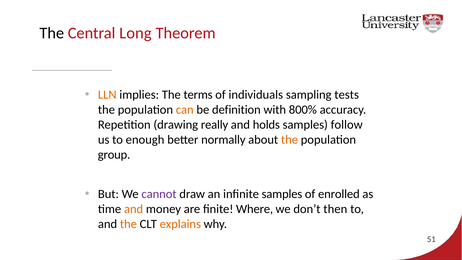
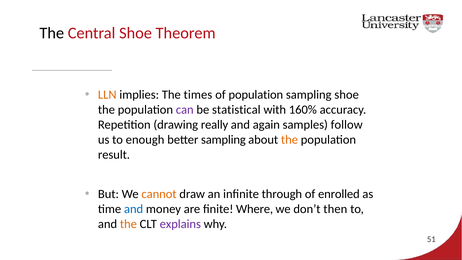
Central Long: Long -> Shoe (136, 33)
terms: terms -> times (198, 95)
of individuals: individuals -> population (256, 95)
sampling tests: tests -> shoe (347, 95)
can colour: orange -> purple (185, 110)
definition: definition -> statistical (236, 110)
800%: 800% -> 160% (303, 110)
holds: holds -> again (266, 125)
better normally: normally -> sampling (223, 140)
group: group -> result (114, 155)
cannot colour: purple -> orange (159, 194)
infinite samples: samples -> through (282, 194)
and colour: orange -> blue (134, 209)
explains colour: orange -> purple (180, 224)
